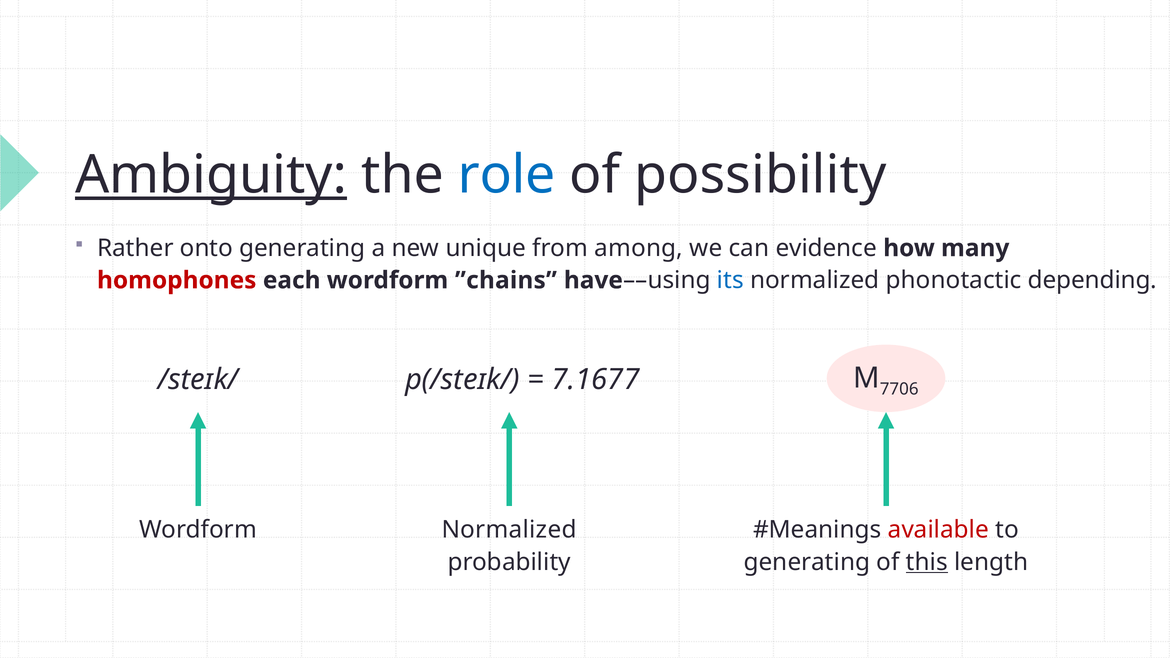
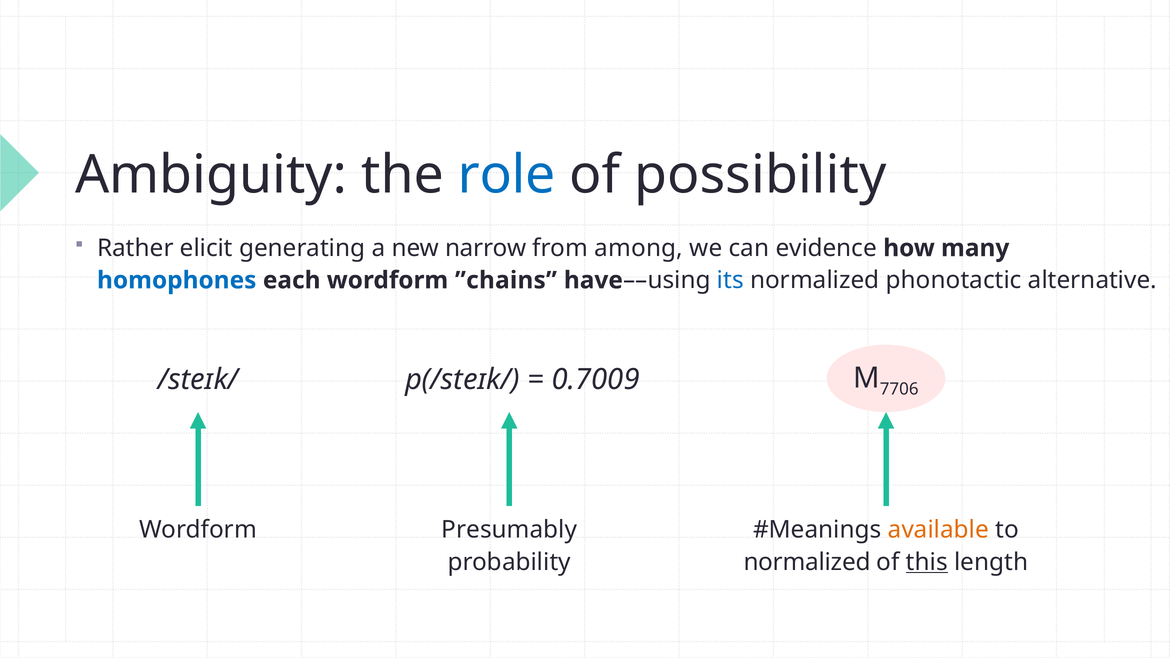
Ambiguity underline: present -> none (211, 175)
onto: onto -> elicit (206, 248)
unique: unique -> narrow (486, 248)
homophones colour: red -> blue (177, 280)
depending: depending -> alternative (1092, 280)
7.1677: 7.1677 -> 0.7009 (596, 380)
Wordform Normalized: Normalized -> Presumably (509, 530)
available colour: red -> orange (938, 530)
generating: generating -> normalized (807, 562)
